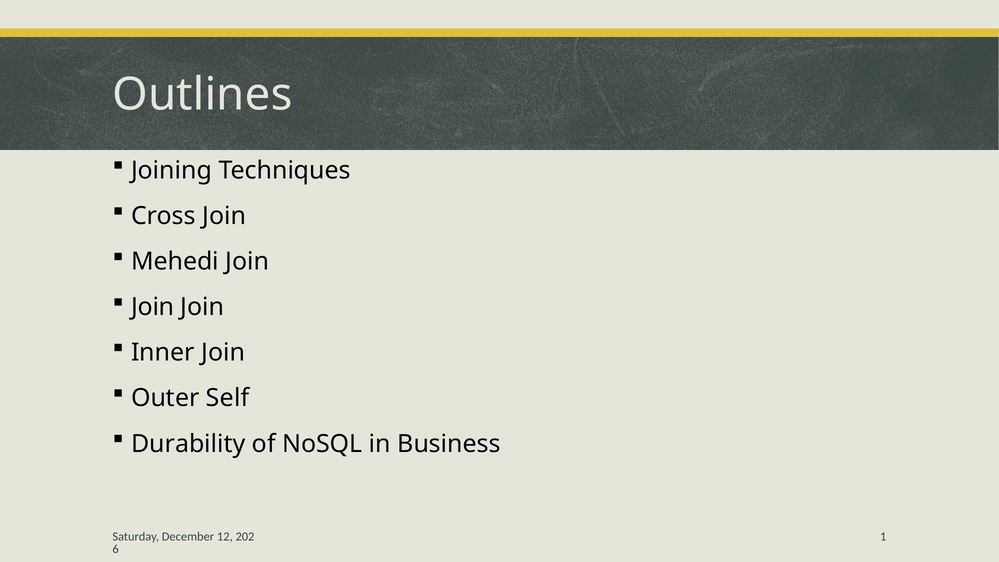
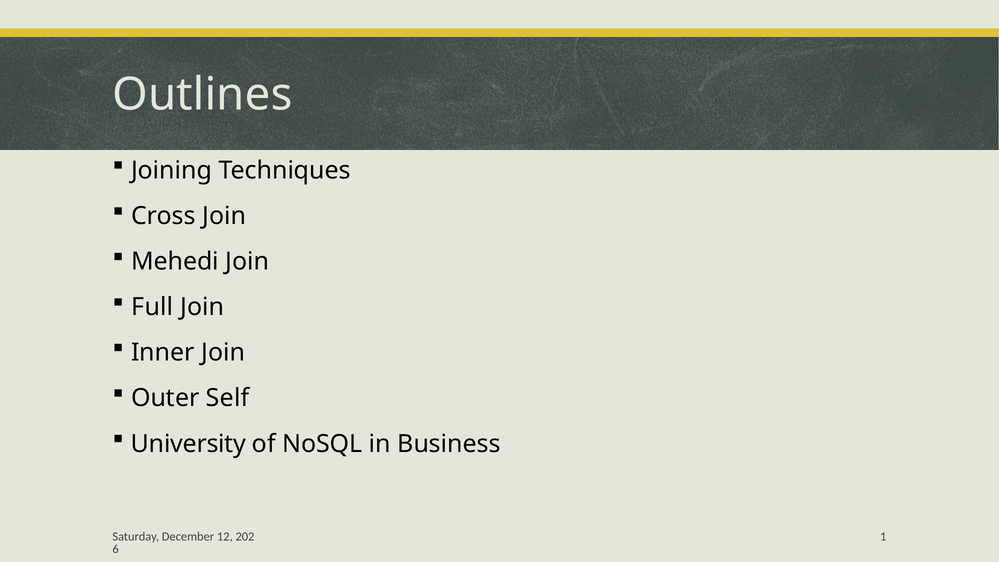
Join: Join -> Full (152, 307)
Durability: Durability -> University (188, 444)
